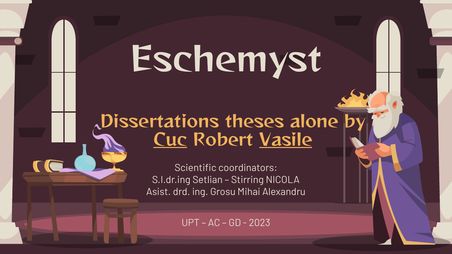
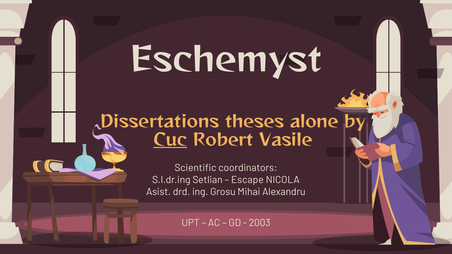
Vasile underline: present -> none (286, 140)
Stirring: Stirring -> Escape (247, 180)
2023: 2023 -> 2003 (260, 223)
